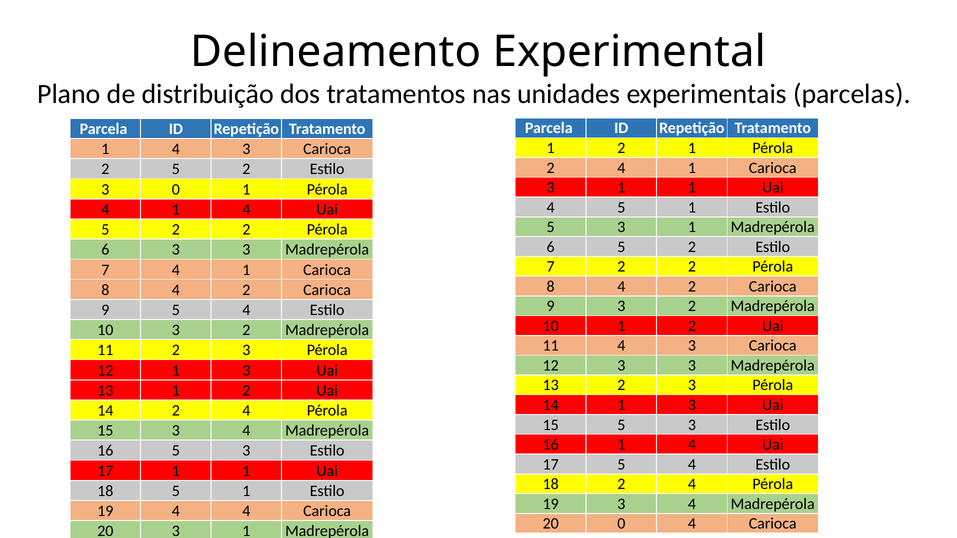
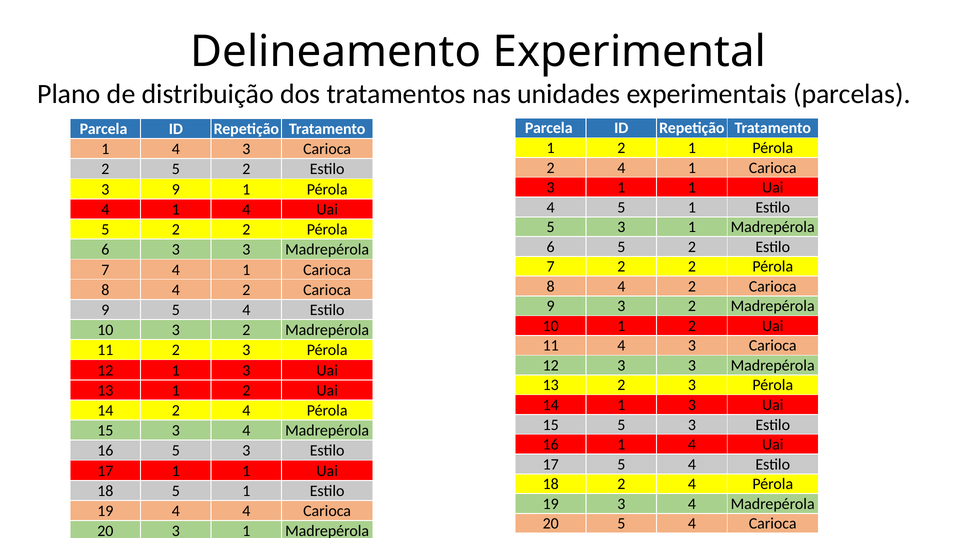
3 0: 0 -> 9 (176, 189)
20 0: 0 -> 5 (621, 524)
